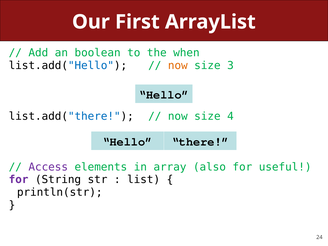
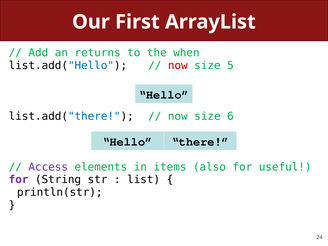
boolean: boolean -> returns (98, 53)
now colour: orange -> red (178, 66)
3: 3 -> 5 (230, 66)
4: 4 -> 6 (230, 116)
array: array -> items (170, 167)
